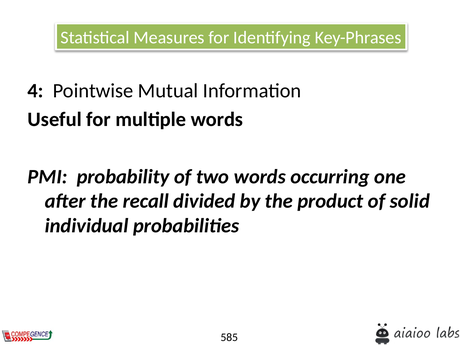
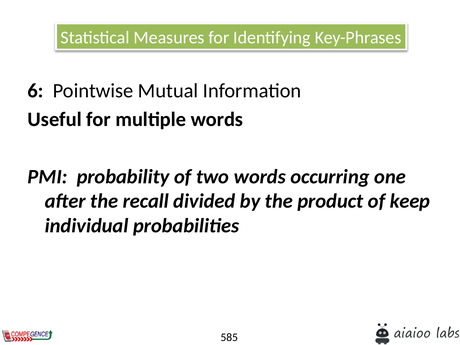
4: 4 -> 6 (36, 91)
solid: solid -> keep (410, 201)
